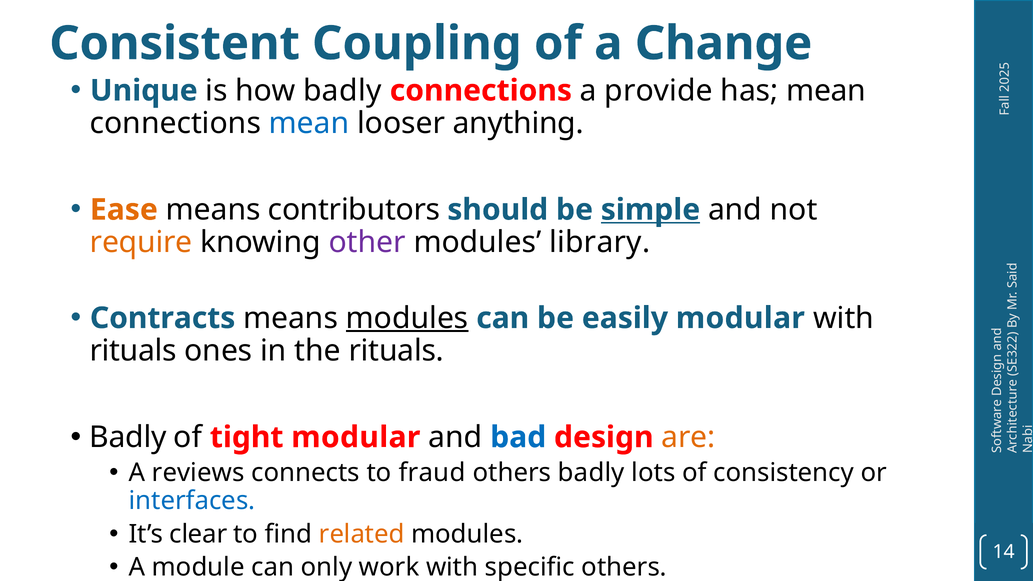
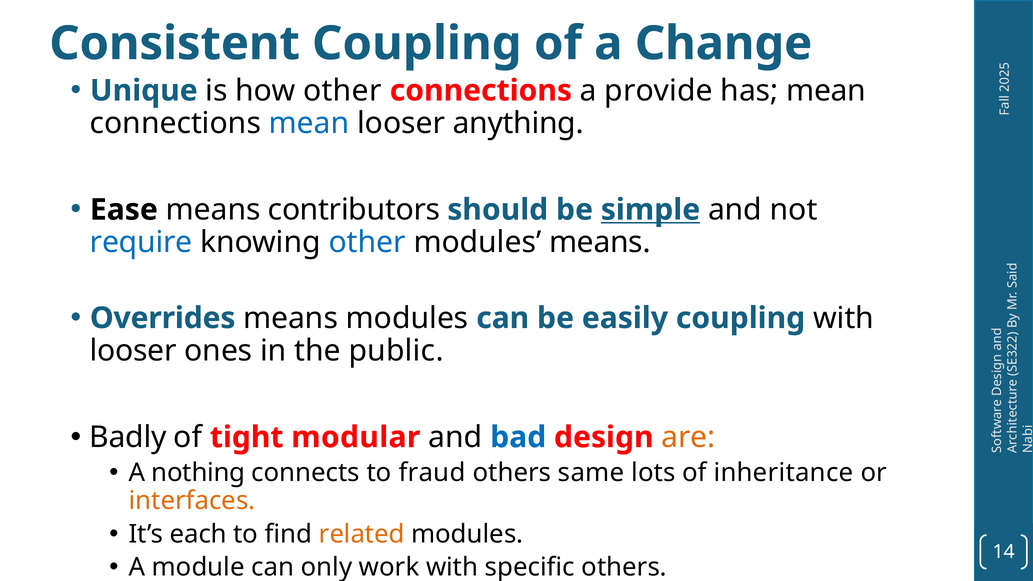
how badly: badly -> other (342, 91)
Ease colour: orange -> black (124, 210)
require colour: orange -> blue (141, 242)
other colour: purple -> blue (367, 242)
modules library: library -> means (600, 242)
Contracts: Contracts -> Overrides (163, 318)
modules underline: present -> none (407, 318)
easily modular: modular -> coupling (740, 318)
rituals: rituals -> looser (133, 351)
the rituals: rituals -> public (396, 351)
reviews: reviews -> nothing (198, 473)
others badly: badly -> same (591, 473)
consistency: consistency -> inheritance (784, 473)
interfaces colour: blue -> orange (192, 501)
clear: clear -> each (198, 534)
